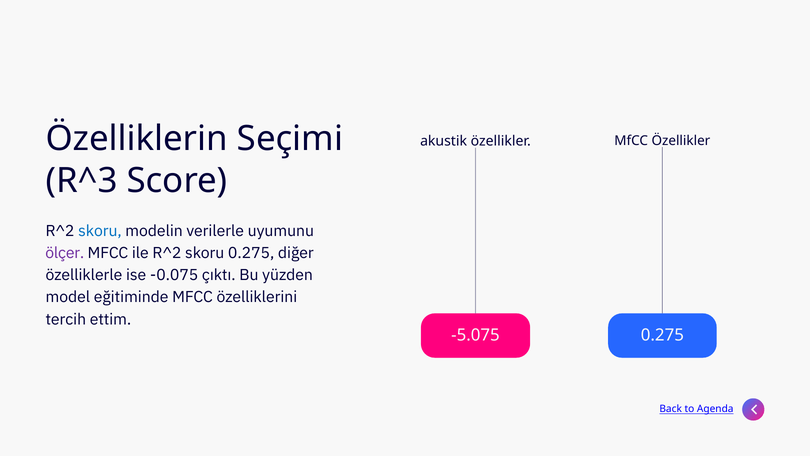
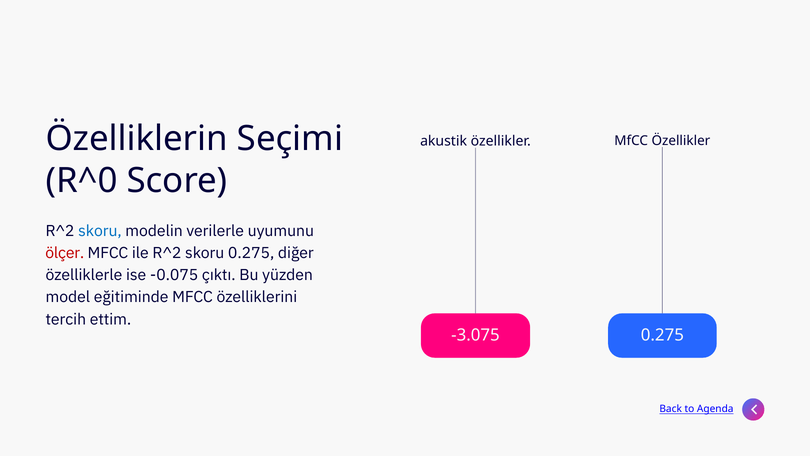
R^3: R^3 -> R^0 (82, 180)
ölçer colour: purple -> red (65, 253)
-5.075: -5.075 -> -3.075 (476, 335)
